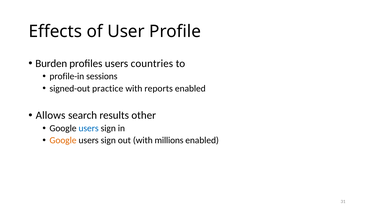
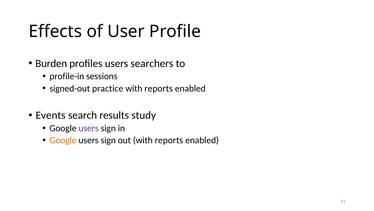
countries: countries -> searchers (152, 63)
Allows: Allows -> Events (51, 115)
other: other -> study (144, 115)
users colour: blue -> purple (89, 128)
out with millions: millions -> reports (169, 140)
